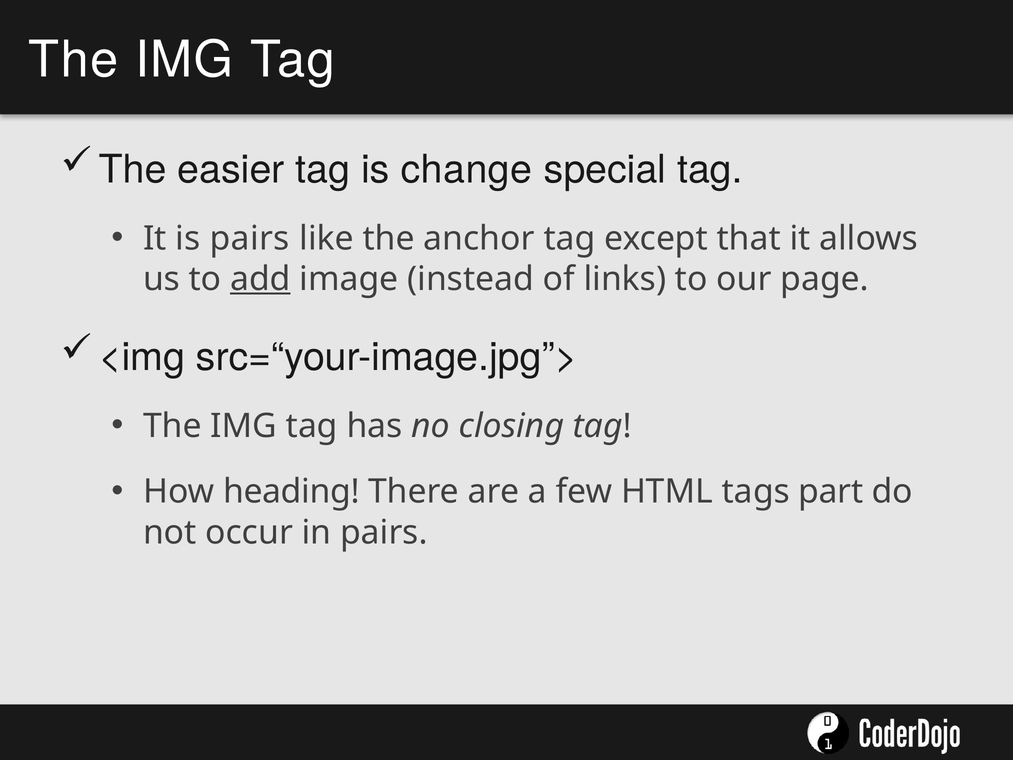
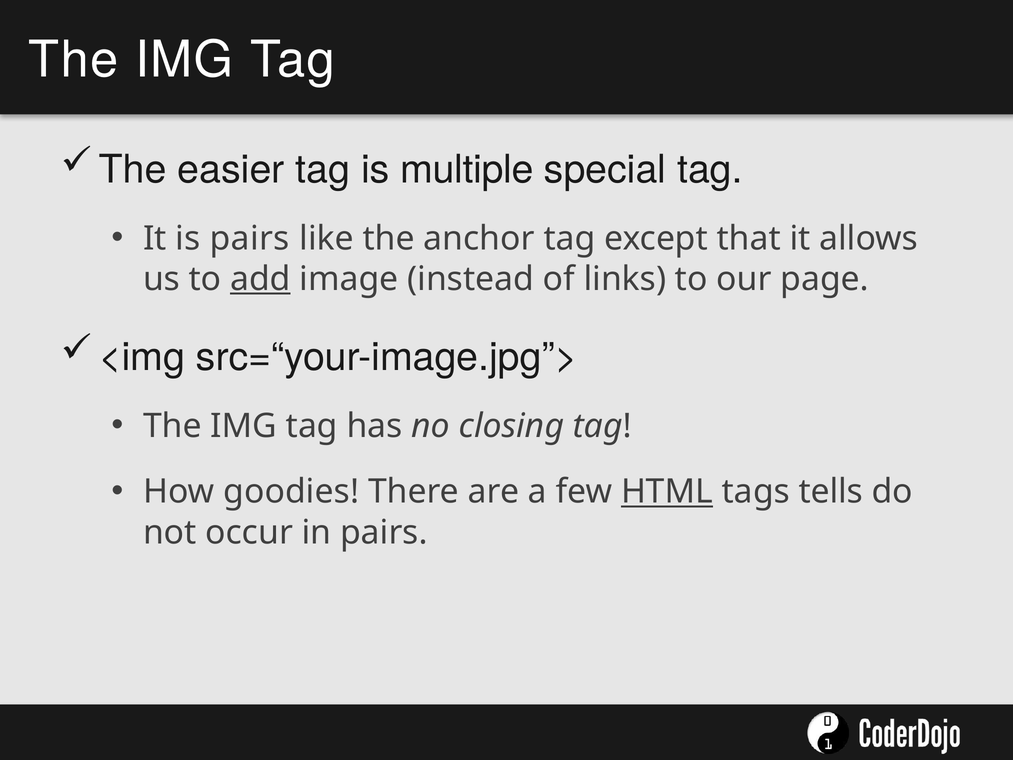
change: change -> multiple (467, 170)
heading: heading -> goodies (291, 492)
HTML underline: none -> present (667, 492)
part: part -> tells (831, 492)
